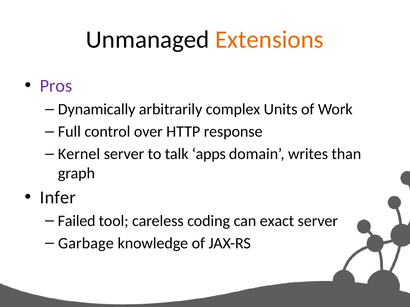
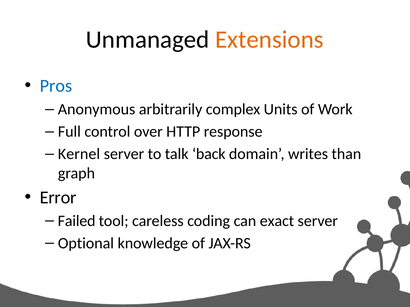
Pros colour: purple -> blue (56, 86)
Dynamically: Dynamically -> Anonymous (97, 110)
apps: apps -> back (209, 154)
Infer: Infer -> Error (58, 198)
Garbage: Garbage -> Optional (86, 244)
